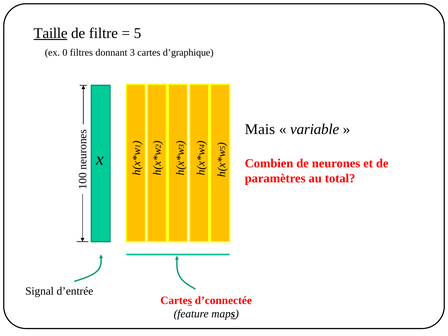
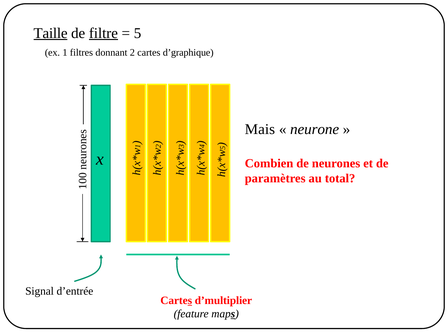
filtre underline: none -> present (103, 33)
ex 0: 0 -> 1 (65, 53)
donnant 3: 3 -> 2 (132, 53)
variable: variable -> neurone (315, 129)
d’connectée: d’connectée -> d’multiplier (223, 300)
